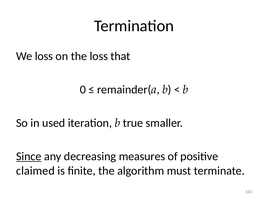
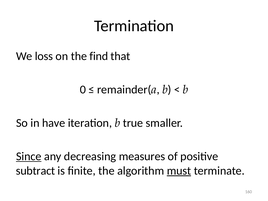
the loss: loss -> find (99, 56)
used: used -> have (54, 123)
claimed: claimed -> subtract (36, 171)
must underline: none -> present (179, 171)
